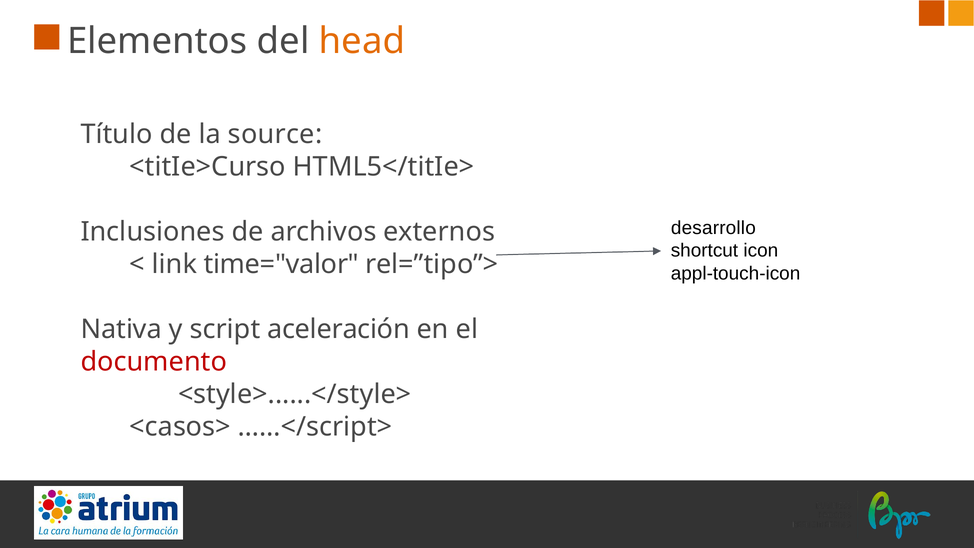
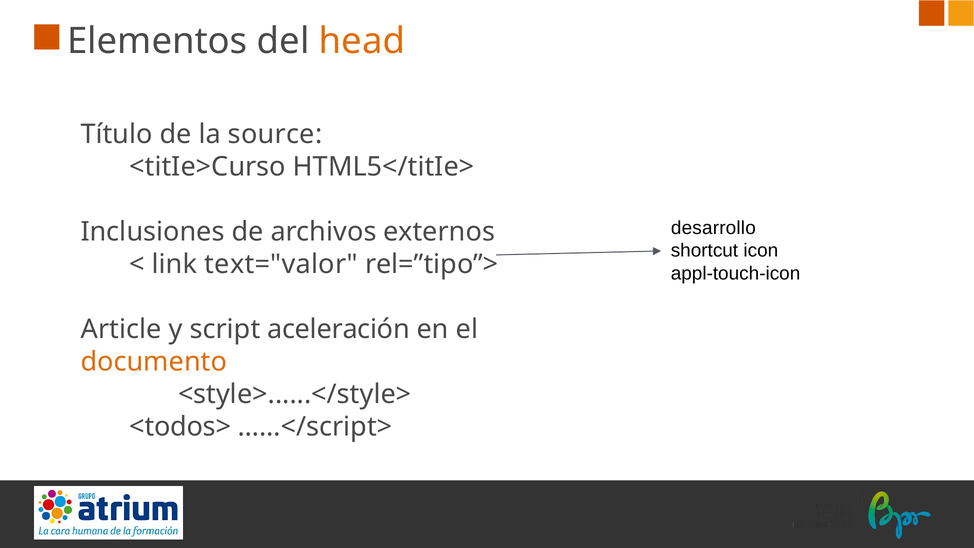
time="valor: time="valor -> text="valor (281, 264)
Nativa: Nativa -> Article (121, 329)
documento colour: red -> orange (154, 362)
<casos>: <casos> -> <todos> (180, 427)
